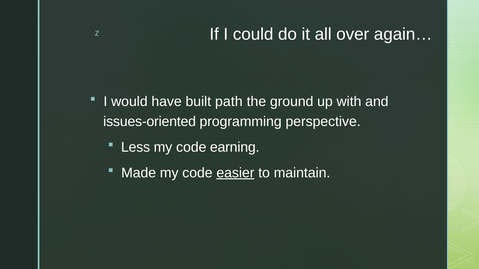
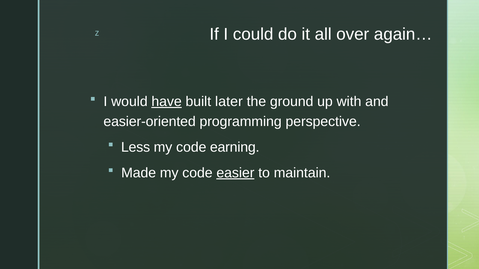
have underline: none -> present (167, 102)
path: path -> later (229, 102)
issues-oriented: issues-oriented -> easier-oriented (150, 122)
